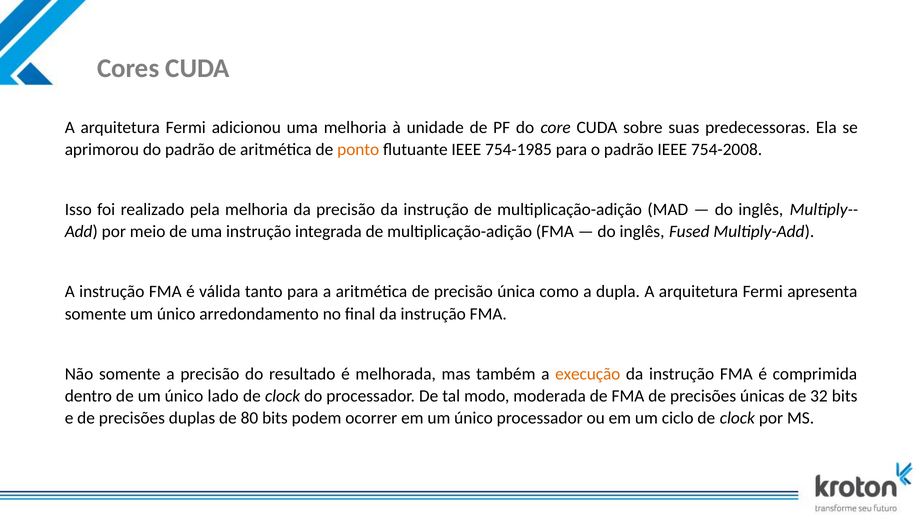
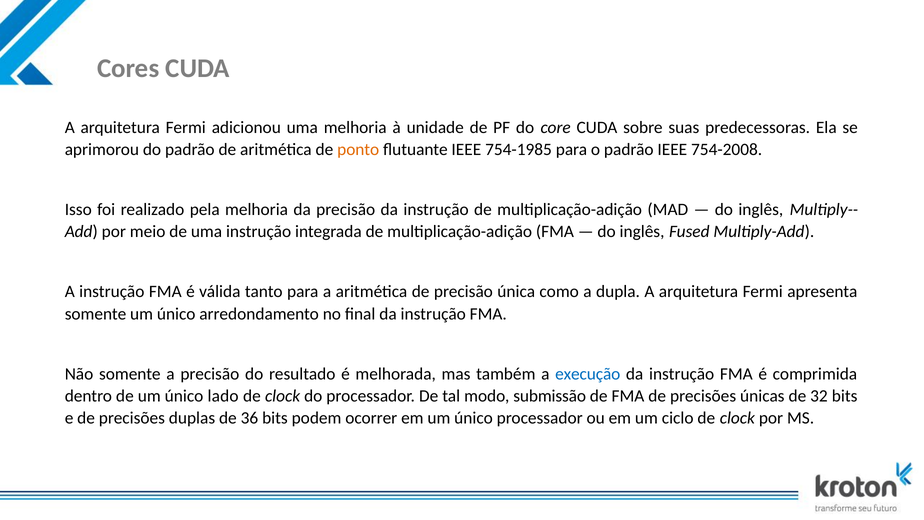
execução colour: orange -> blue (588, 374)
moderada: moderada -> submissão (550, 396)
80: 80 -> 36 (249, 418)
